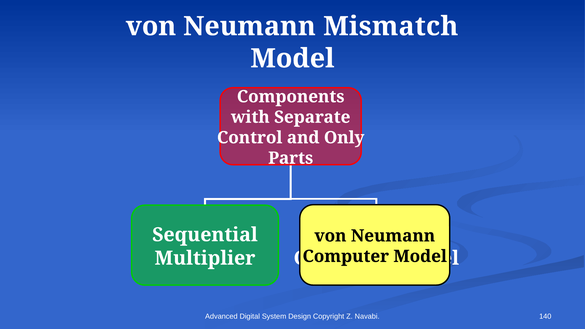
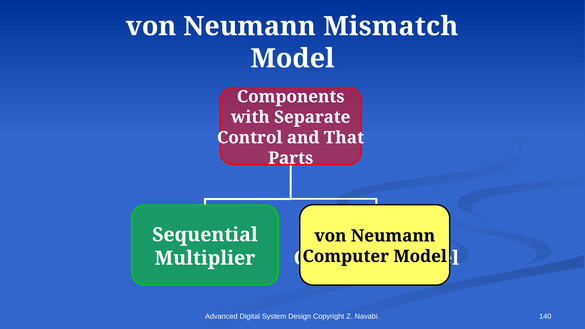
Only: Only -> That (344, 138)
